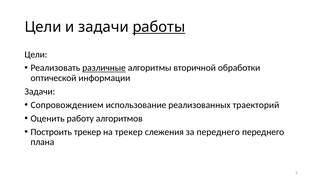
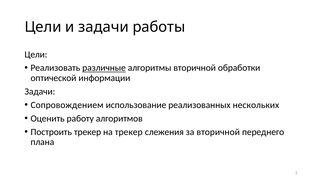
работы underline: present -> none (159, 27)
траекторий: траекторий -> нескольких (256, 105)
за переднего: переднего -> вторичной (218, 132)
